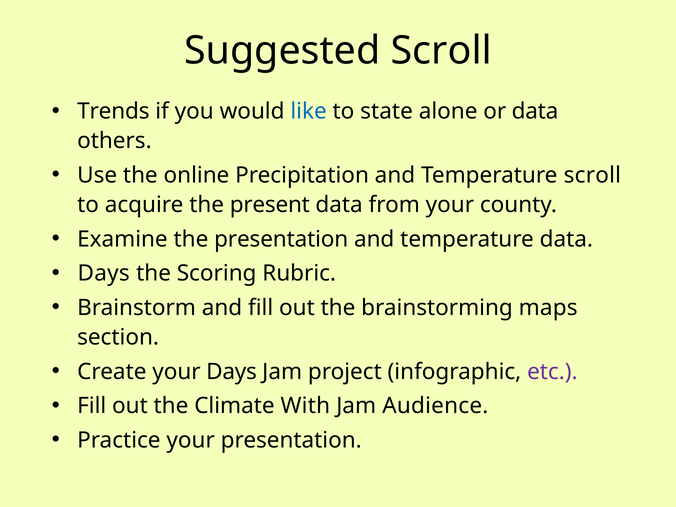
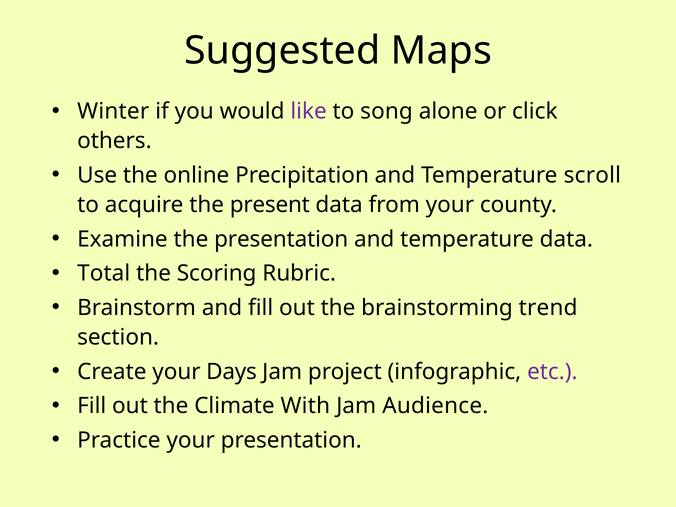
Suggested Scroll: Scroll -> Maps (441, 51)
Trends: Trends -> Winter (113, 111)
like colour: blue -> purple (309, 111)
state: state -> song (387, 111)
or data: data -> click (535, 111)
Days: Days -> Total (104, 273)
maps: maps -> trend (548, 308)
